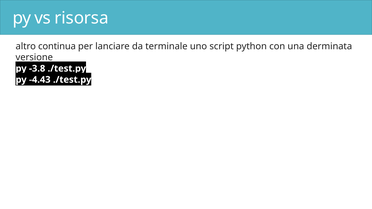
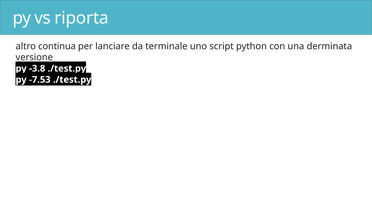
risorsa: risorsa -> riporta (82, 18)
-4.43: -4.43 -> -7.53 (40, 80)
